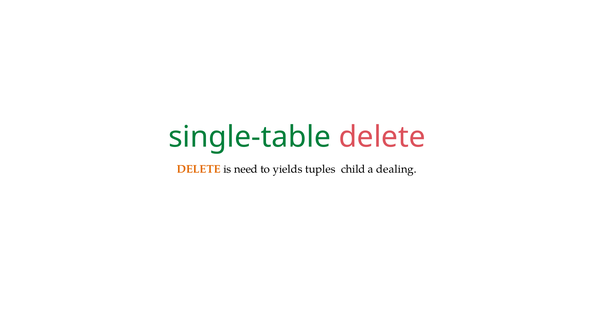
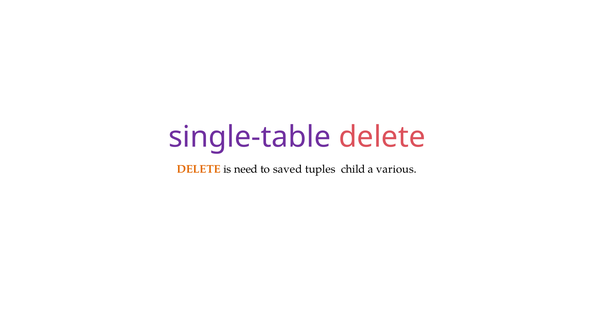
single-table colour: green -> purple (250, 137)
yields: yields -> saved (288, 169)
dealing: dealing -> various (396, 169)
